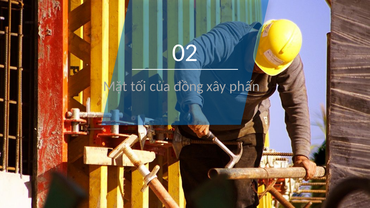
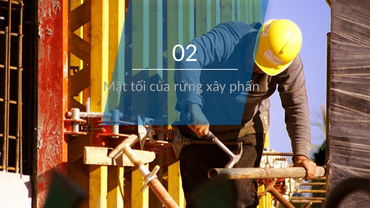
đồng: đồng -> rừng (188, 86)
